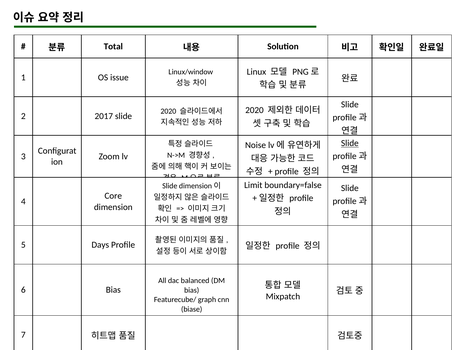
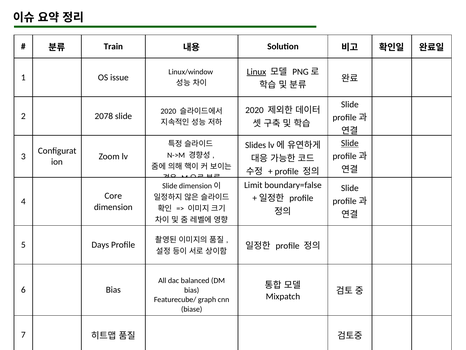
Total: Total -> Train (113, 46)
Linux underline: none -> present (256, 72)
2017: 2017 -> 2078 (104, 116)
Noise: Noise -> Slides (256, 145)
